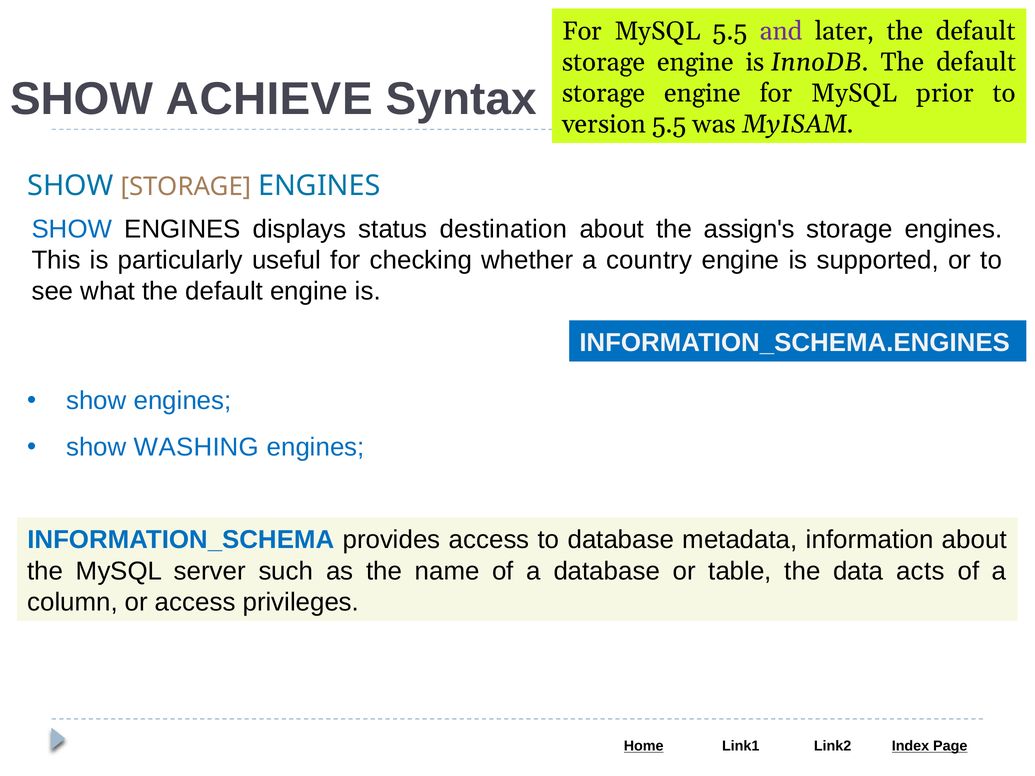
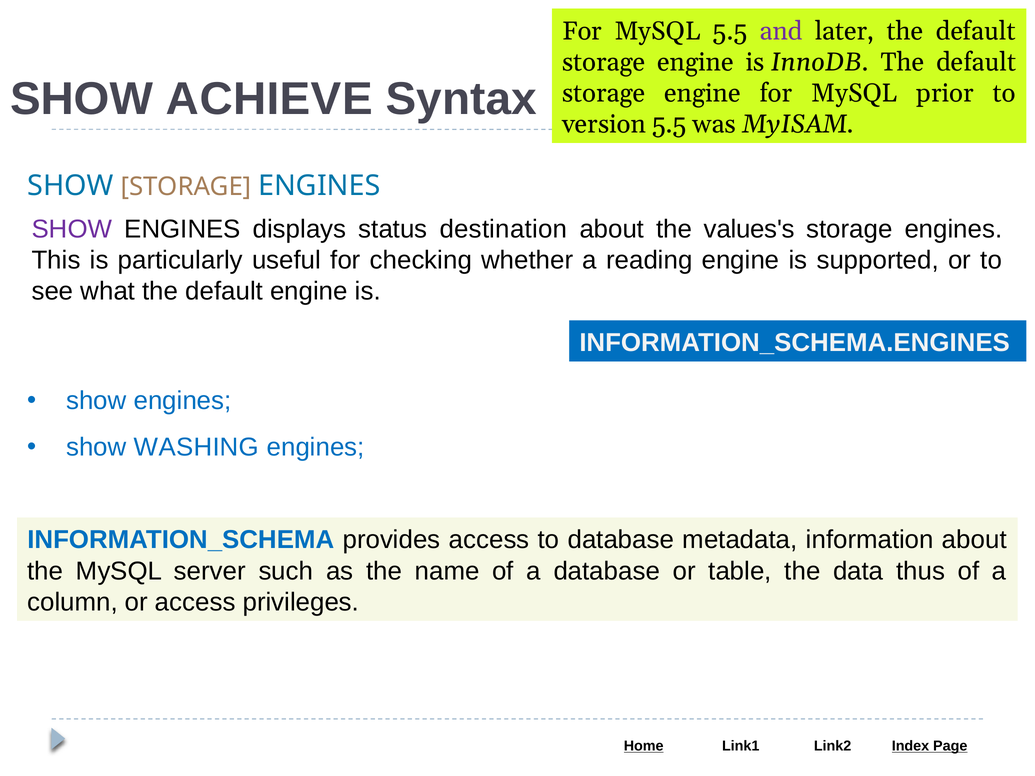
SHOW colour: blue -> purple (72, 229)
assign's: assign's -> values's (749, 229)
country: country -> reading (649, 260)
acts: acts -> thus (921, 571)
